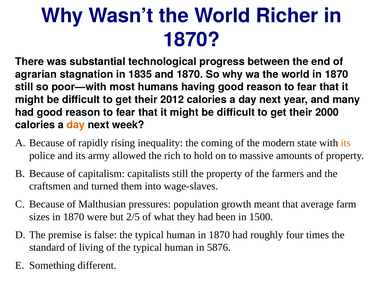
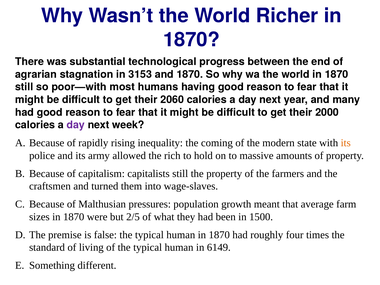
1835: 1835 -> 3153 (140, 74)
2012: 2012 -> 2060 (172, 100)
day colour: orange -> purple (76, 125)
5876: 5876 -> 6149 (219, 247)
